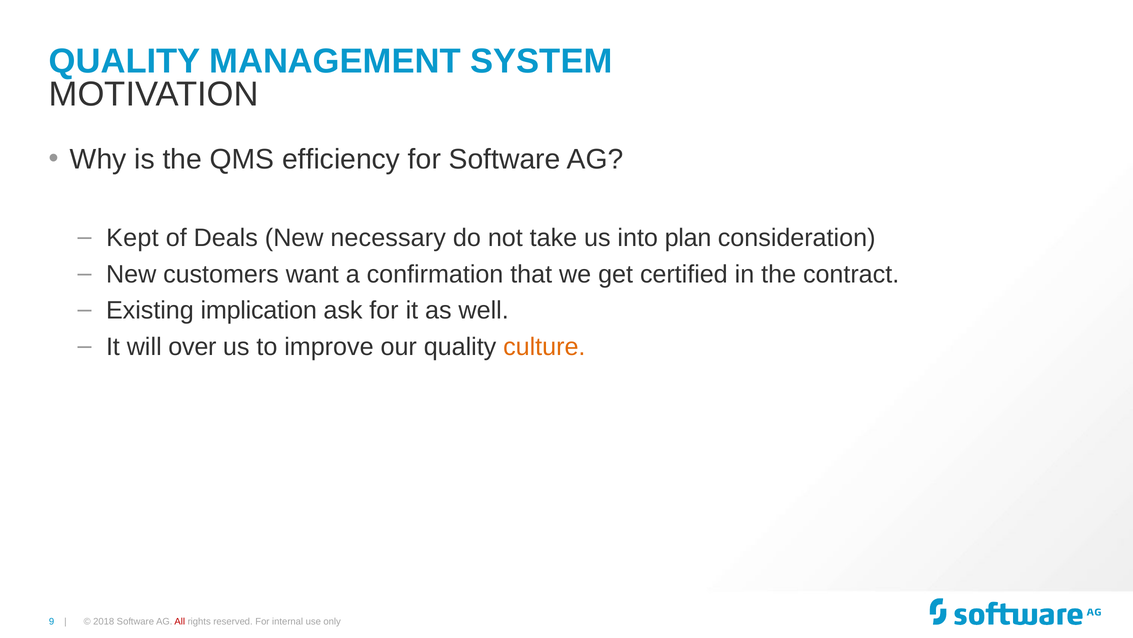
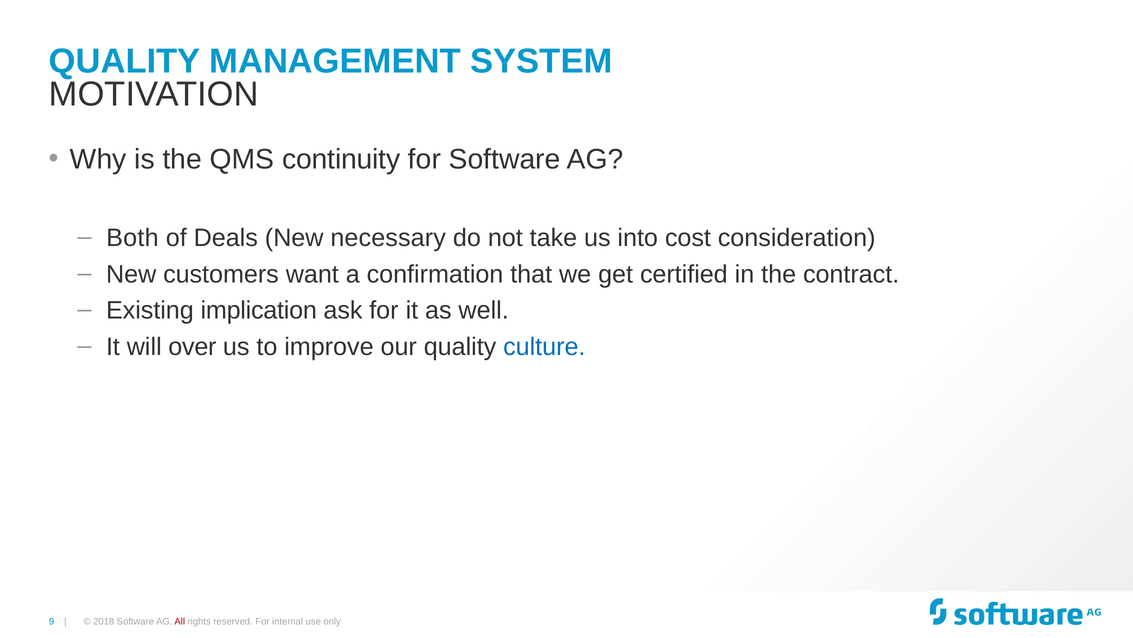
efficiency: efficiency -> continuity (341, 159)
Kept: Kept -> Both (132, 238)
plan: plan -> cost (688, 238)
culture colour: orange -> blue (544, 347)
